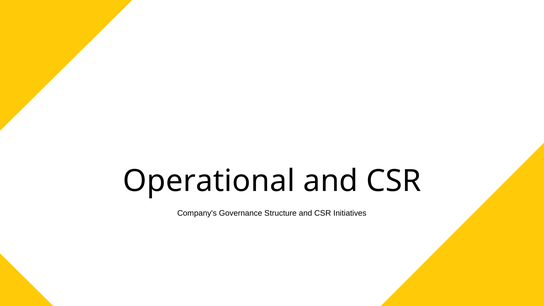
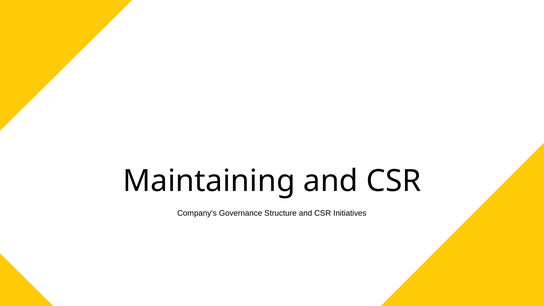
Operational: Operational -> Maintaining (209, 181)
